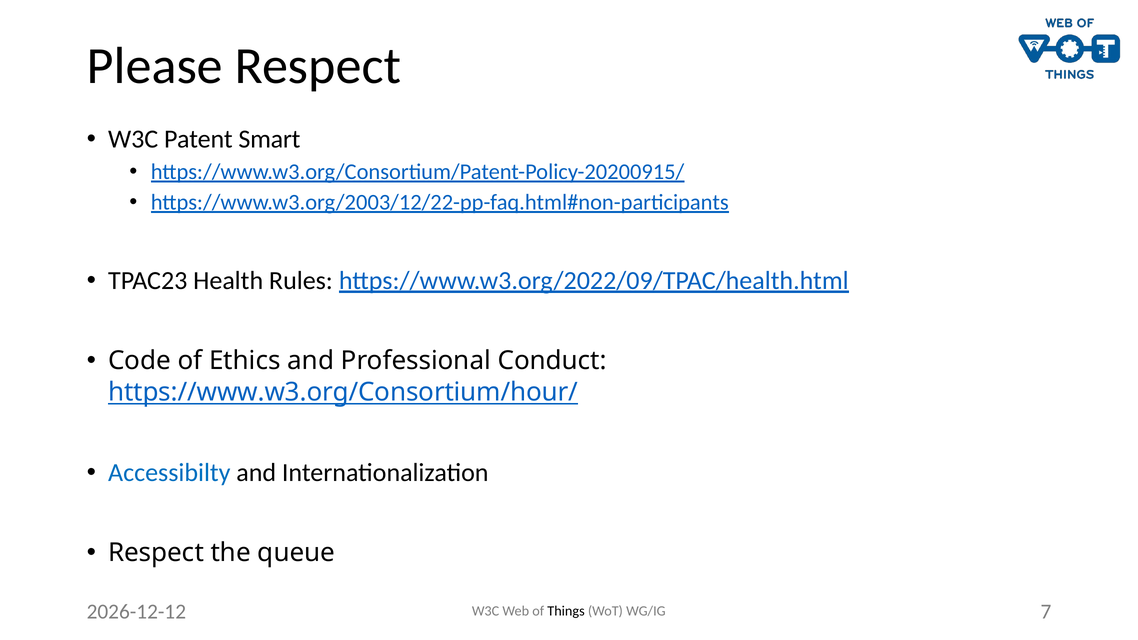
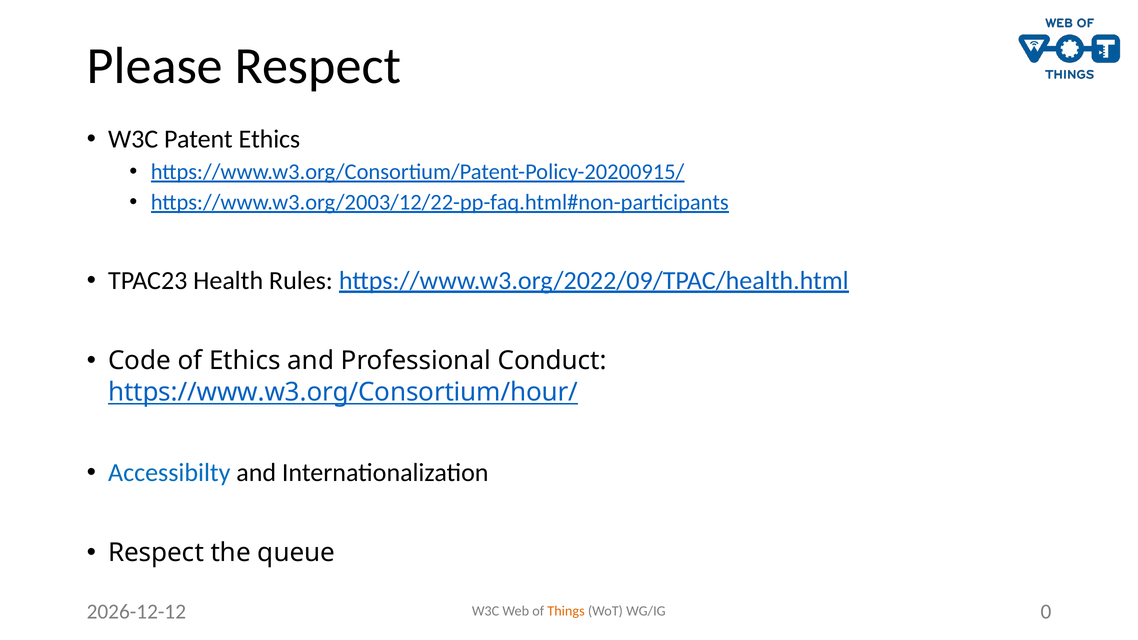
Patent Smart: Smart -> Ethics (269, 139)
Things colour: black -> orange (566, 611)
7: 7 -> 0 (1046, 612)
